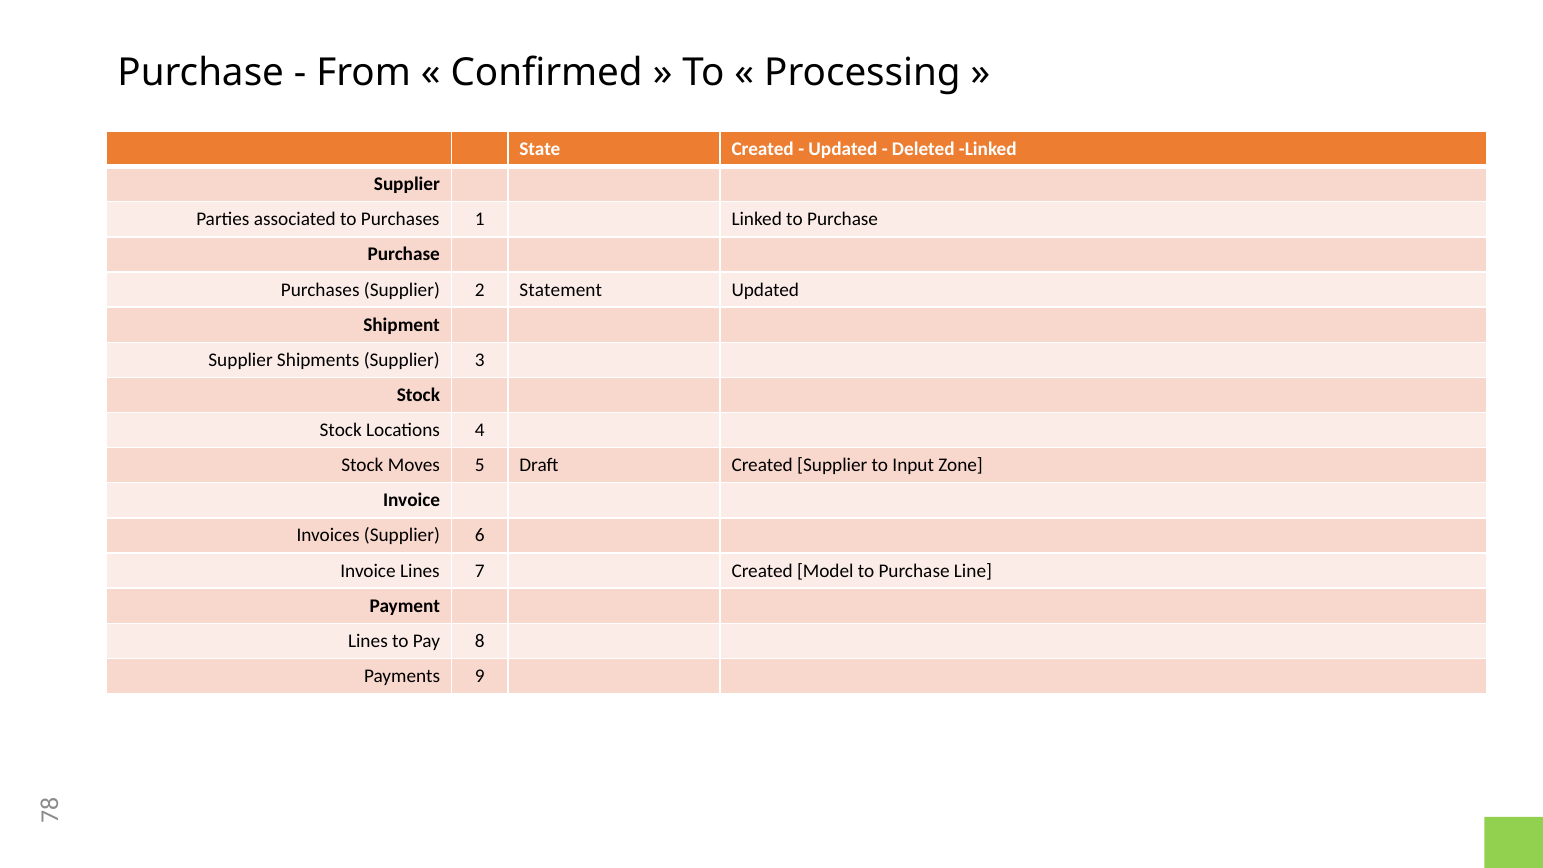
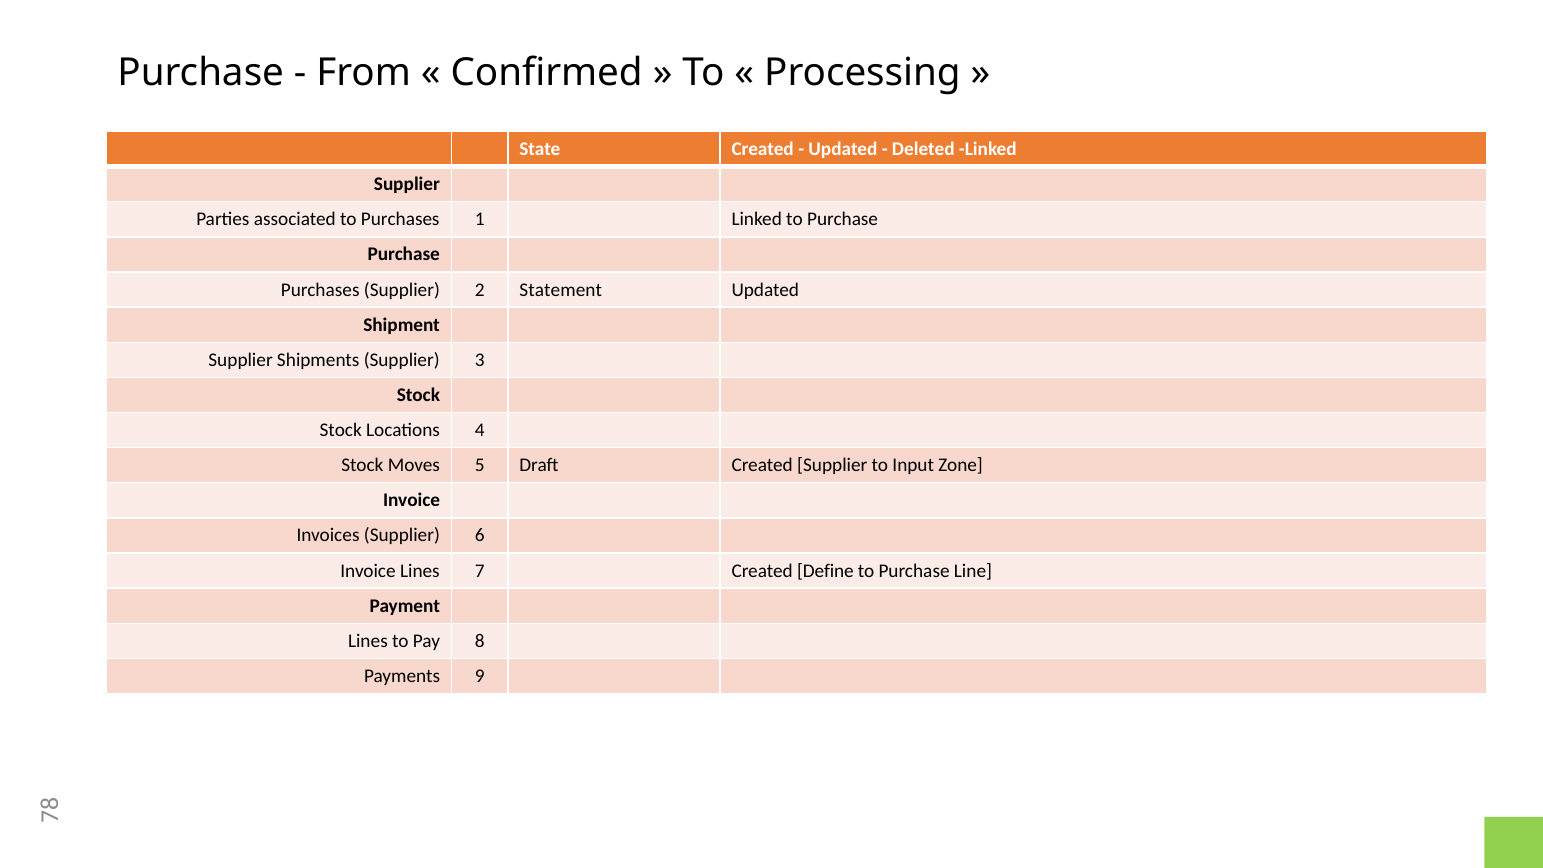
Model: Model -> Define (825, 571)
